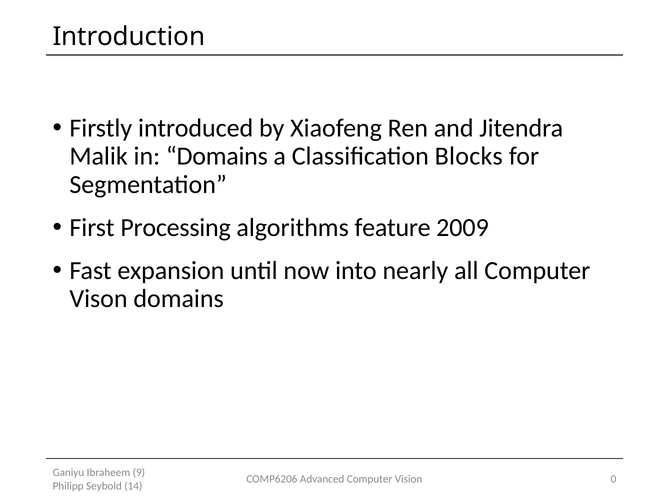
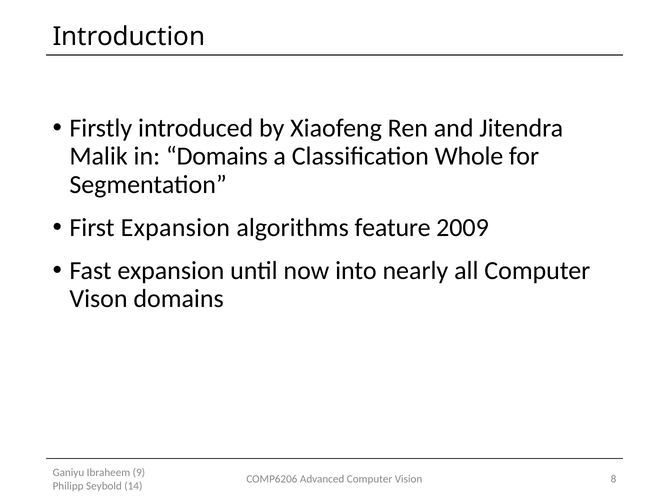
Blocks: Blocks -> Whole (469, 156)
First Processing: Processing -> Expansion (175, 227)
0: 0 -> 8 (614, 479)
